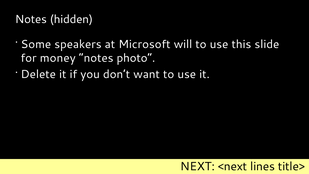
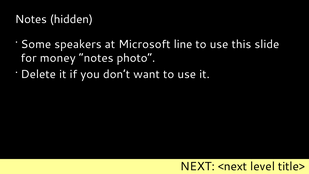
will: will -> line (183, 44)
lines: lines -> level (263, 166)
